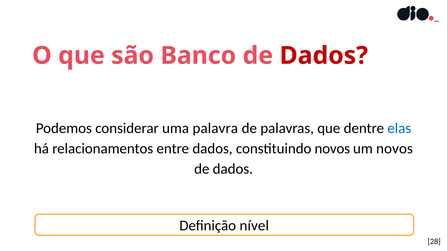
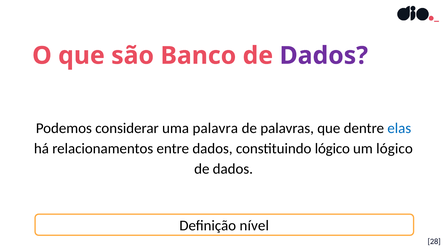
Dados colour: red -> purple (324, 56)
constituindo novos: novos -> lógico (332, 149)
um novos: novos -> lógico (394, 149)
